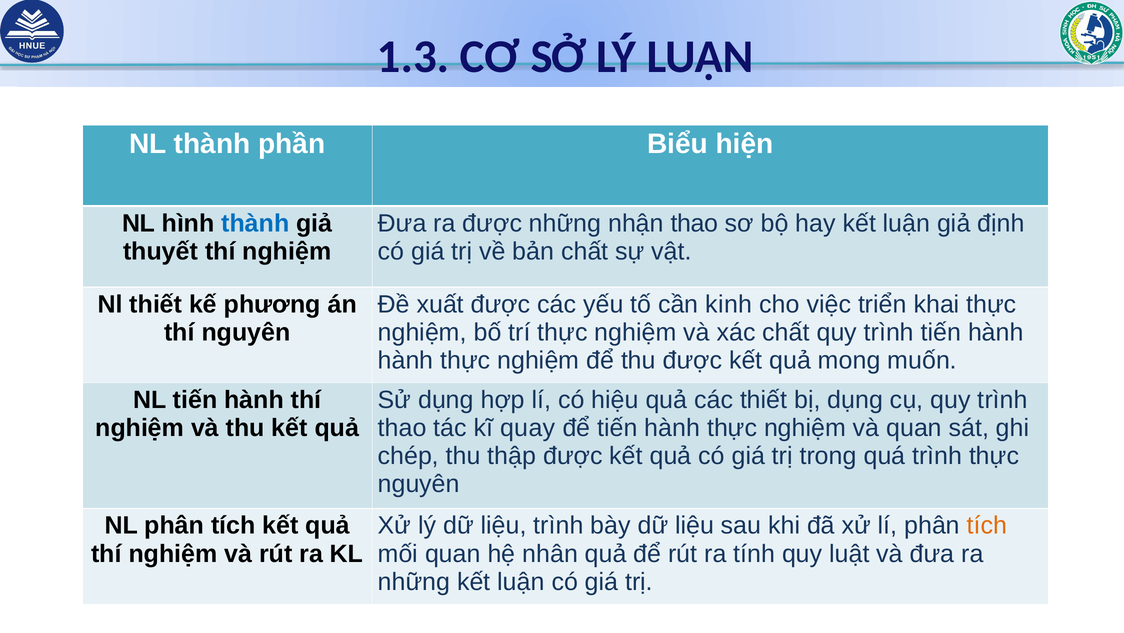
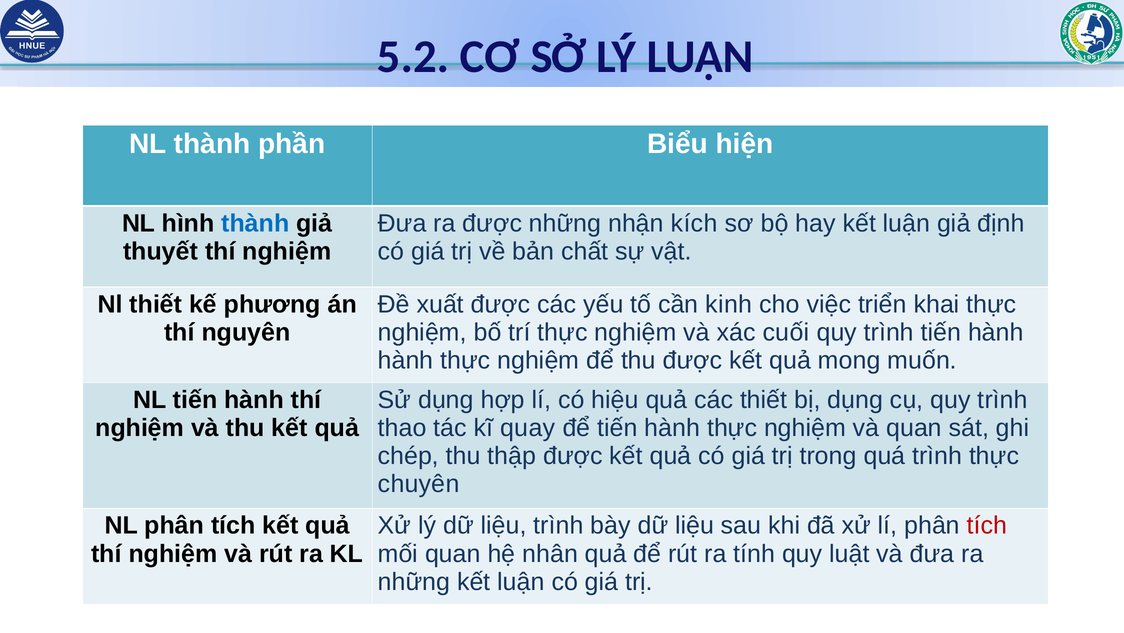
1.3: 1.3 -> 5.2 (413, 57)
nhận thao: thao -> kích (694, 223)
xác chất: chất -> cuối (786, 332)
nguyên: nguyên -> chuyên (419, 484)
tích colour: orange -> red (987, 525)
